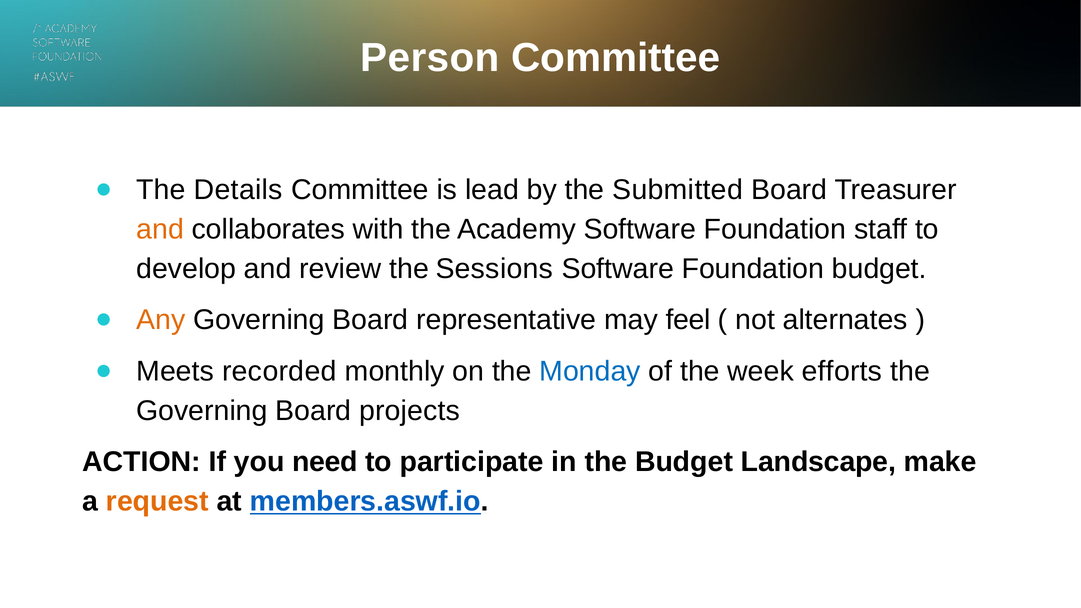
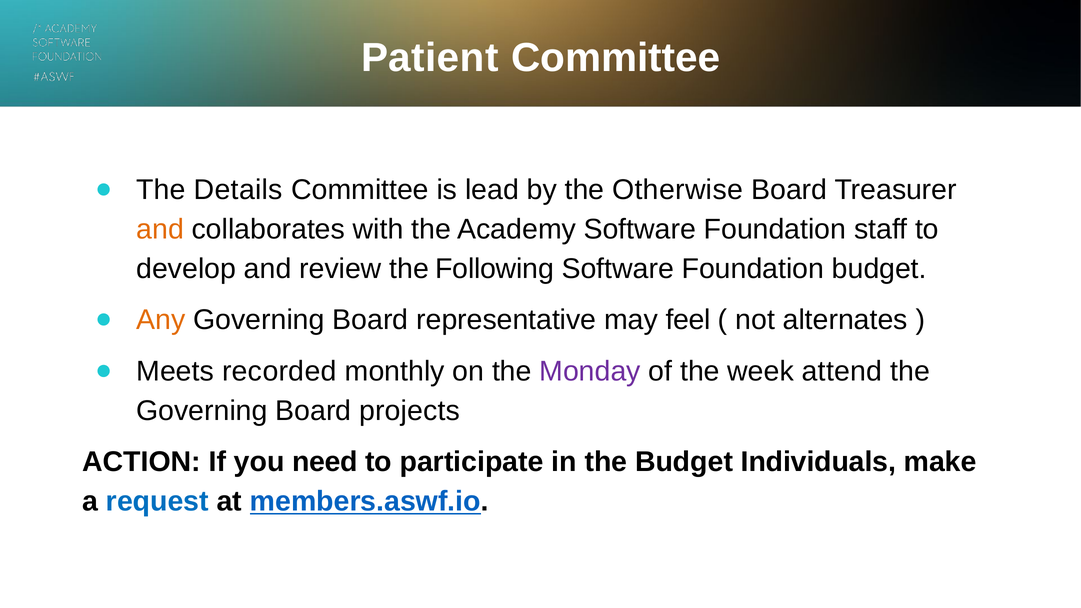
Person: Person -> Patient (430, 58)
Submitted: Submitted -> Otherwise (678, 190)
Sessions: Sessions -> Following (495, 269)
Monday colour: blue -> purple (590, 371)
efforts: efforts -> attend (842, 371)
Landscape: Landscape -> Individuals (818, 462)
request colour: orange -> blue (157, 501)
